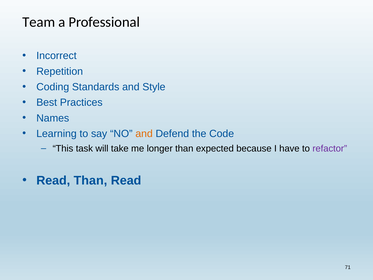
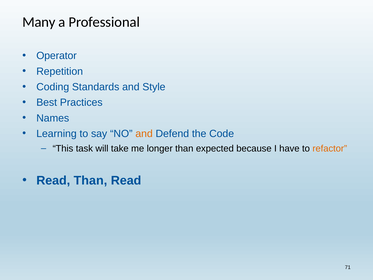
Team: Team -> Many (39, 22)
Incorrect: Incorrect -> Operator (57, 56)
refactor colour: purple -> orange (330, 148)
